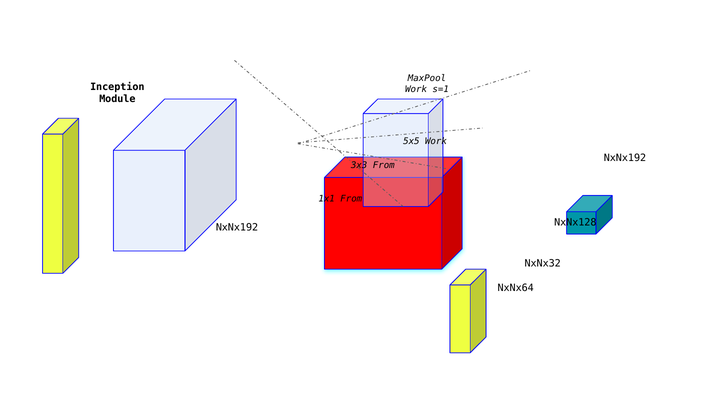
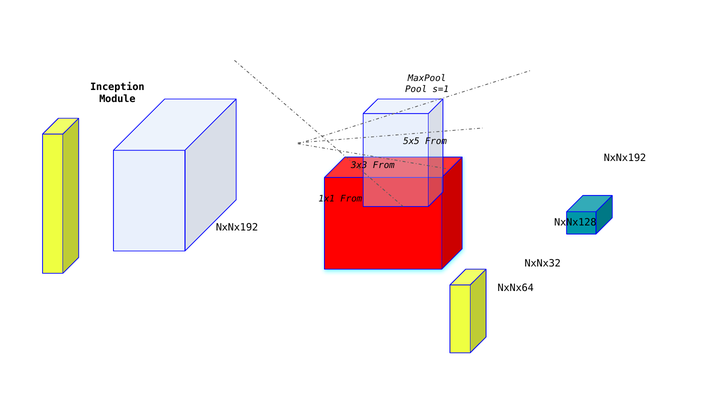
Work: Work -> Pool (416, 89)
5x5 Work: Work -> From (436, 141)
